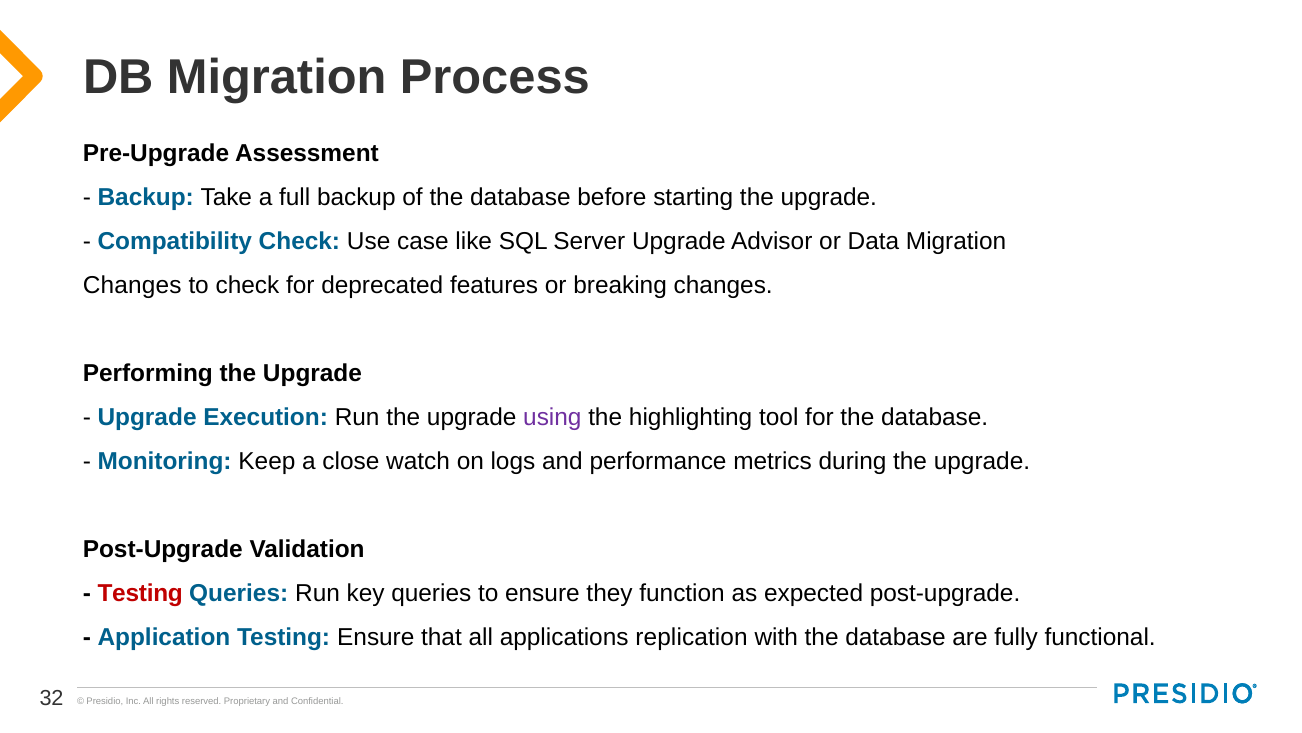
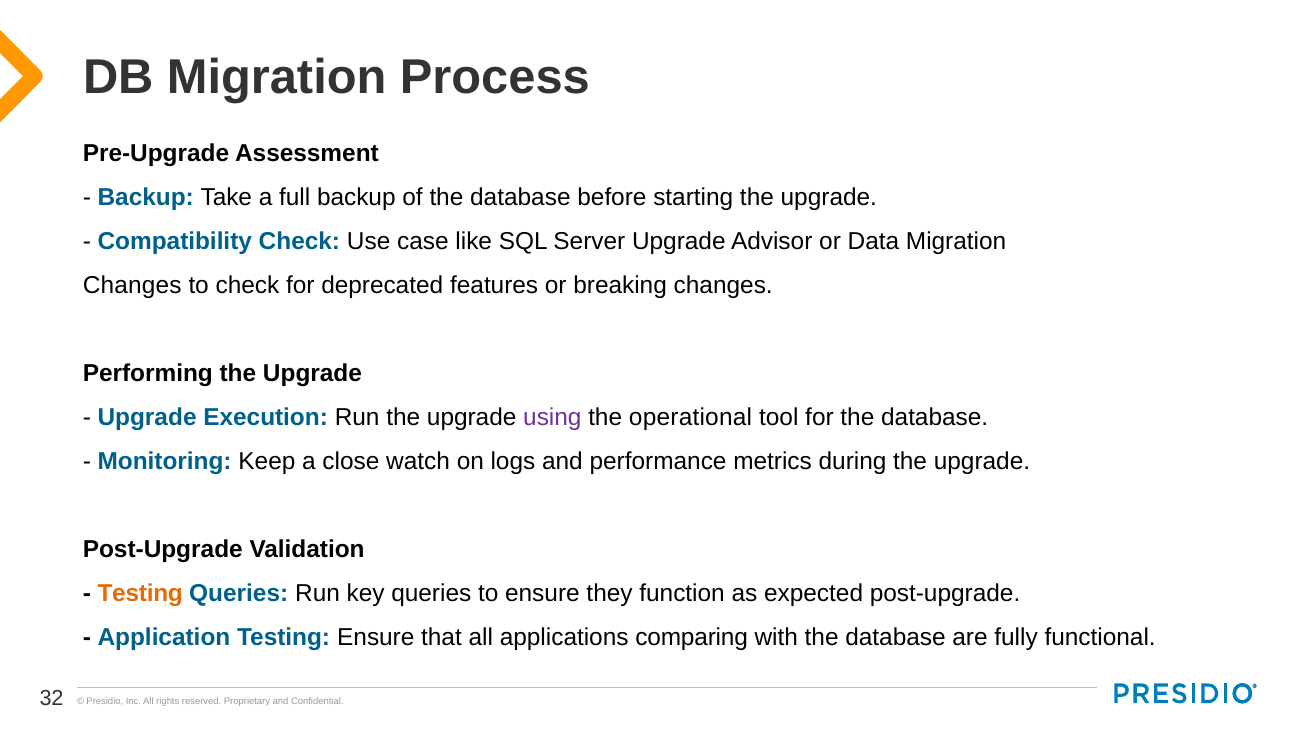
highlighting: highlighting -> operational (691, 417)
Testing colour: red -> orange (140, 593)
replication: replication -> comparing (692, 637)
